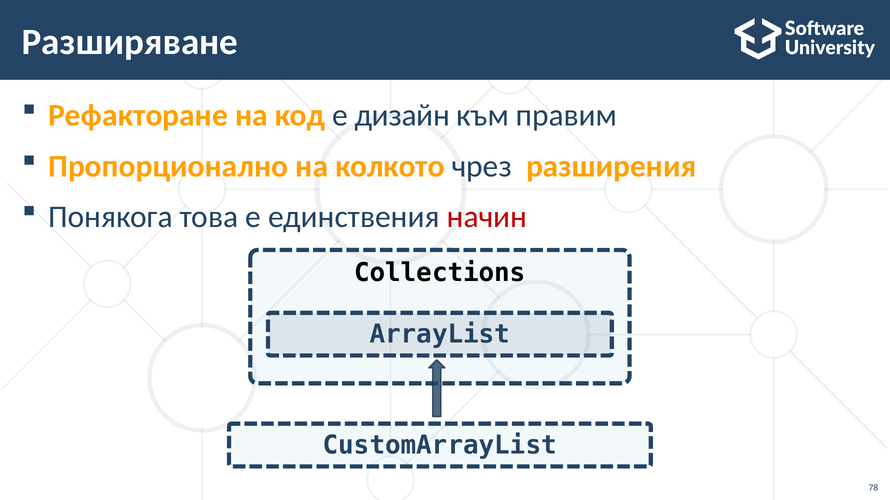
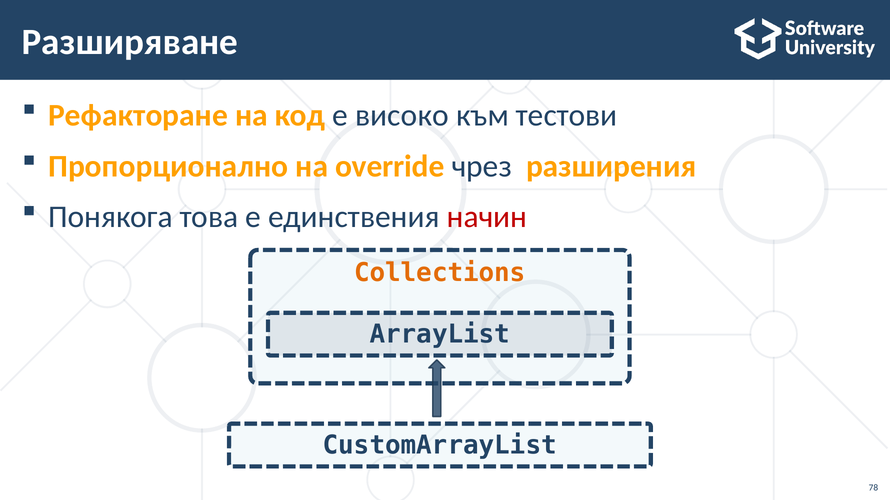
дизайн: дизайн -> високо (402, 116)
правим: правим -> тестови (567, 116)
колкото: колкото -> override (390, 166)
Collections colour: black -> orange (440, 273)
